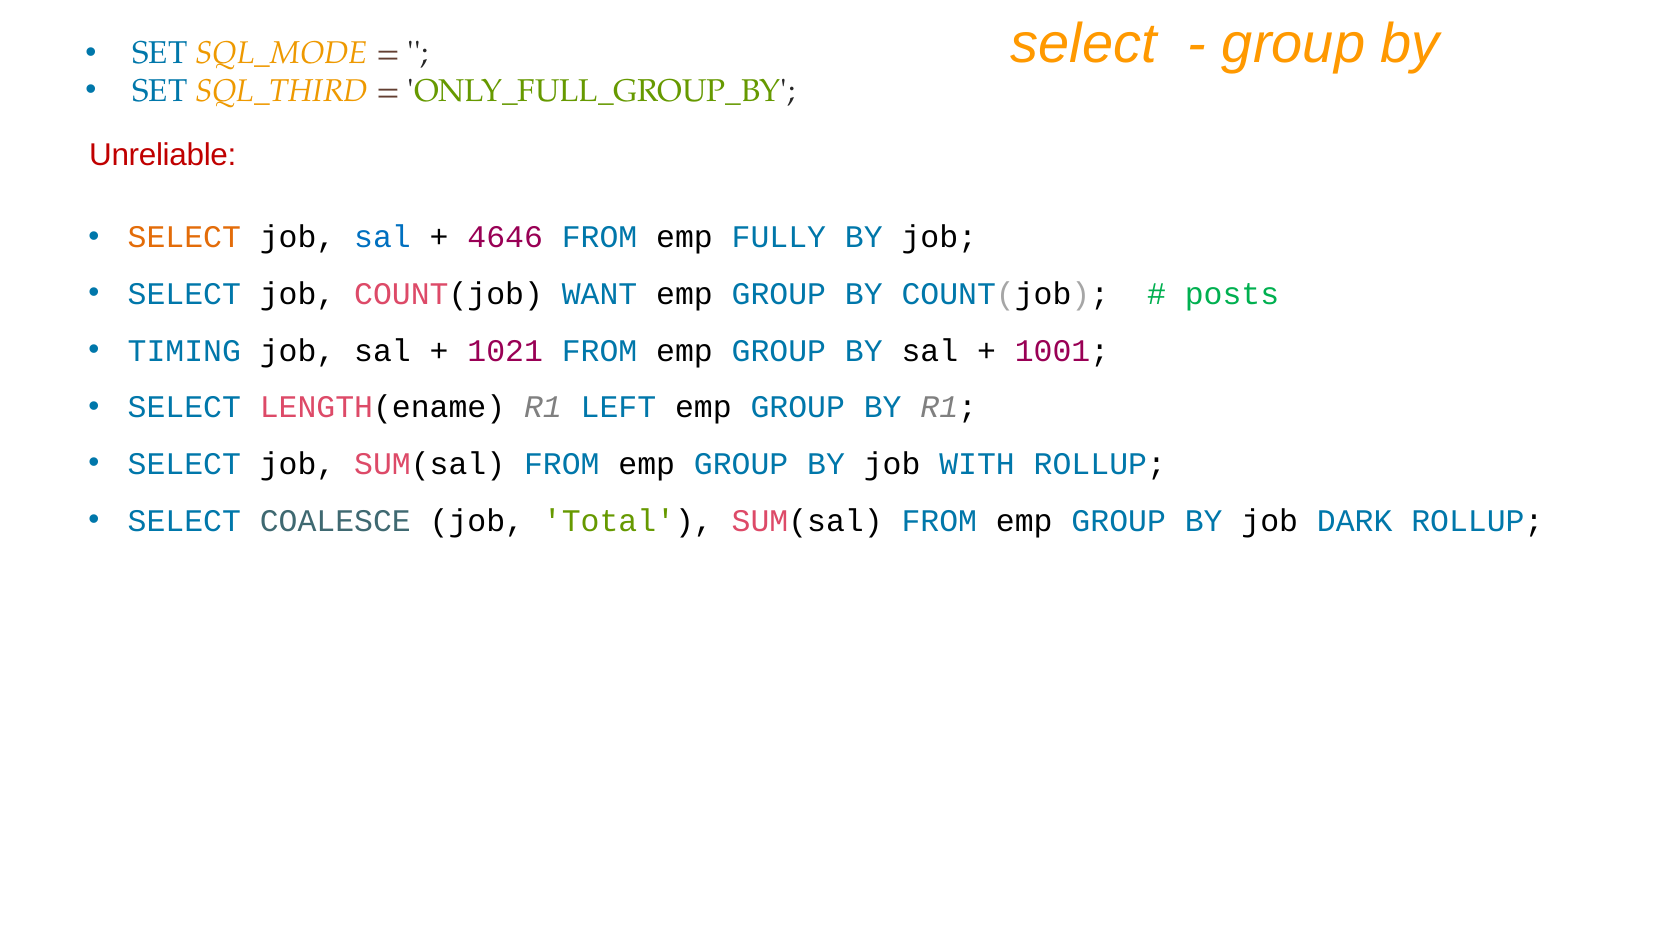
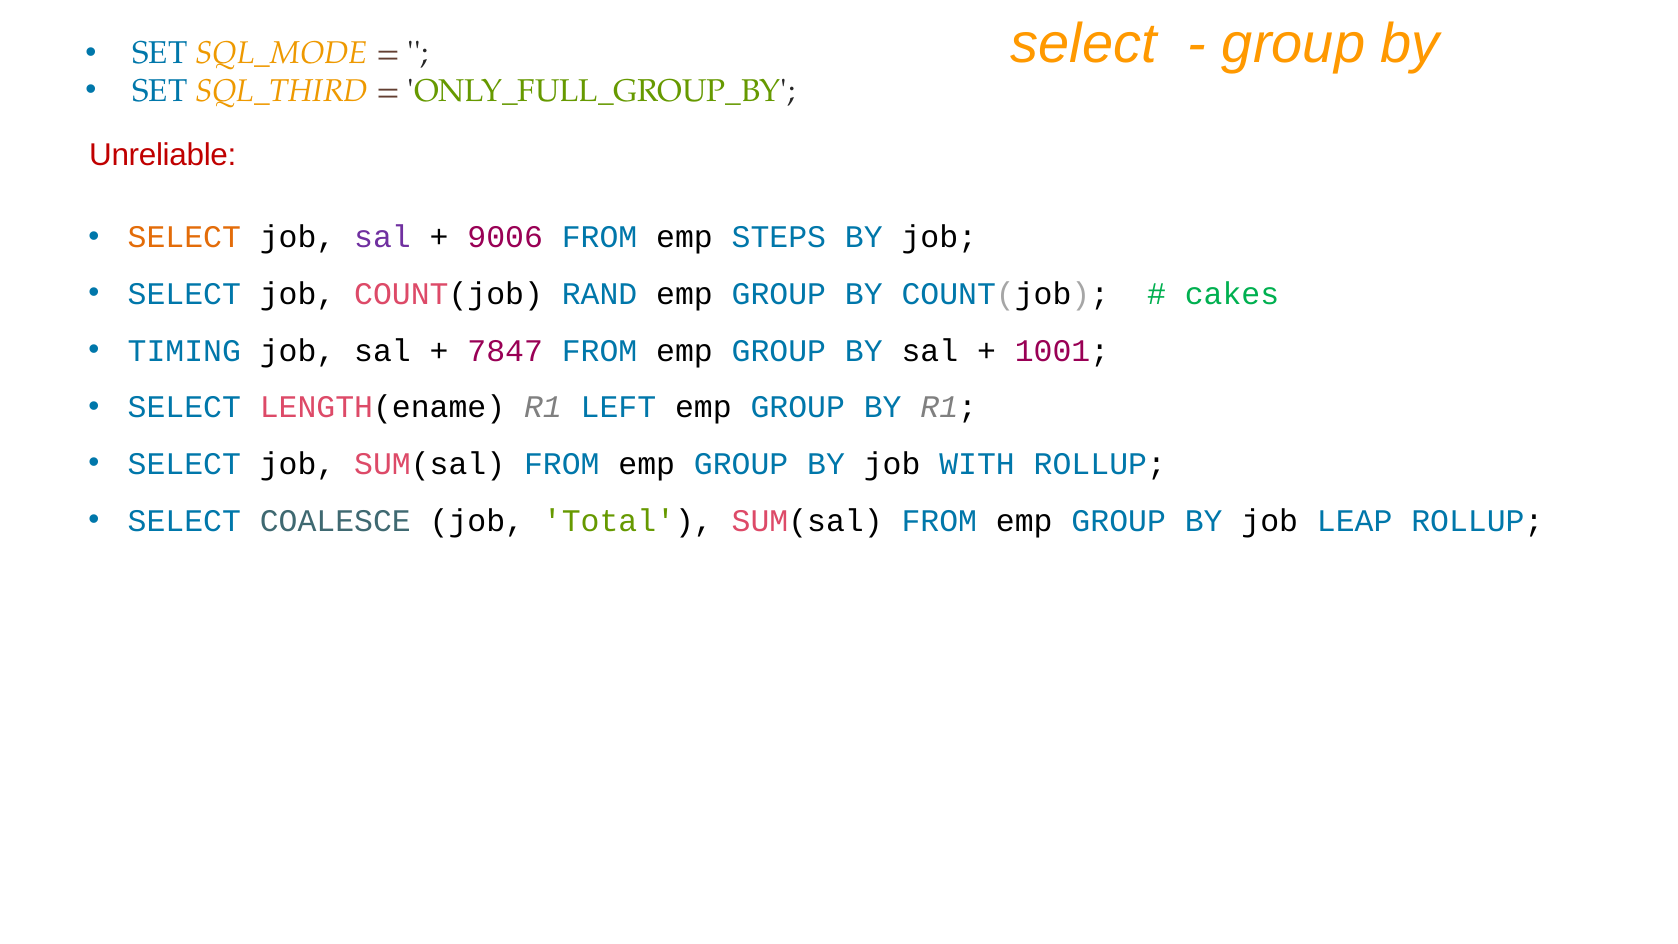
sal colour: blue -> purple (382, 237)
4646: 4646 -> 9006 (505, 237)
FULLY: FULLY -> STEPS (779, 237)
WANT: WANT -> RAND (600, 294)
posts: posts -> cakes (1232, 294)
1021: 1021 -> 7847 (505, 351)
DARK: DARK -> LEAP (1355, 521)
